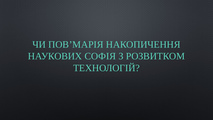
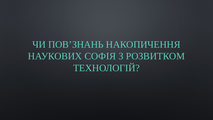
ПОВ’МАРІЯ: ПОВ’МАРІЯ -> ПОВ’ЗНАНЬ (76, 44)
